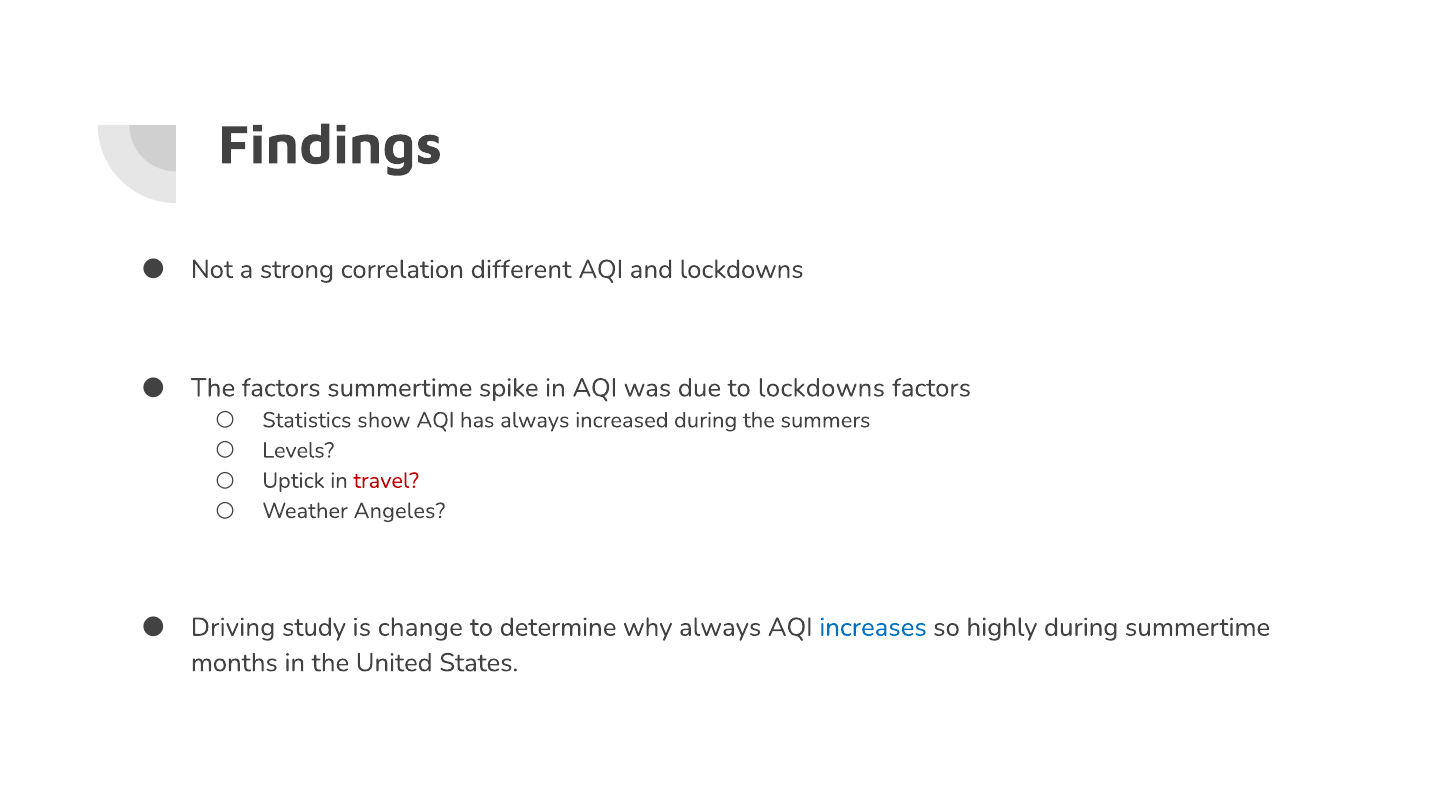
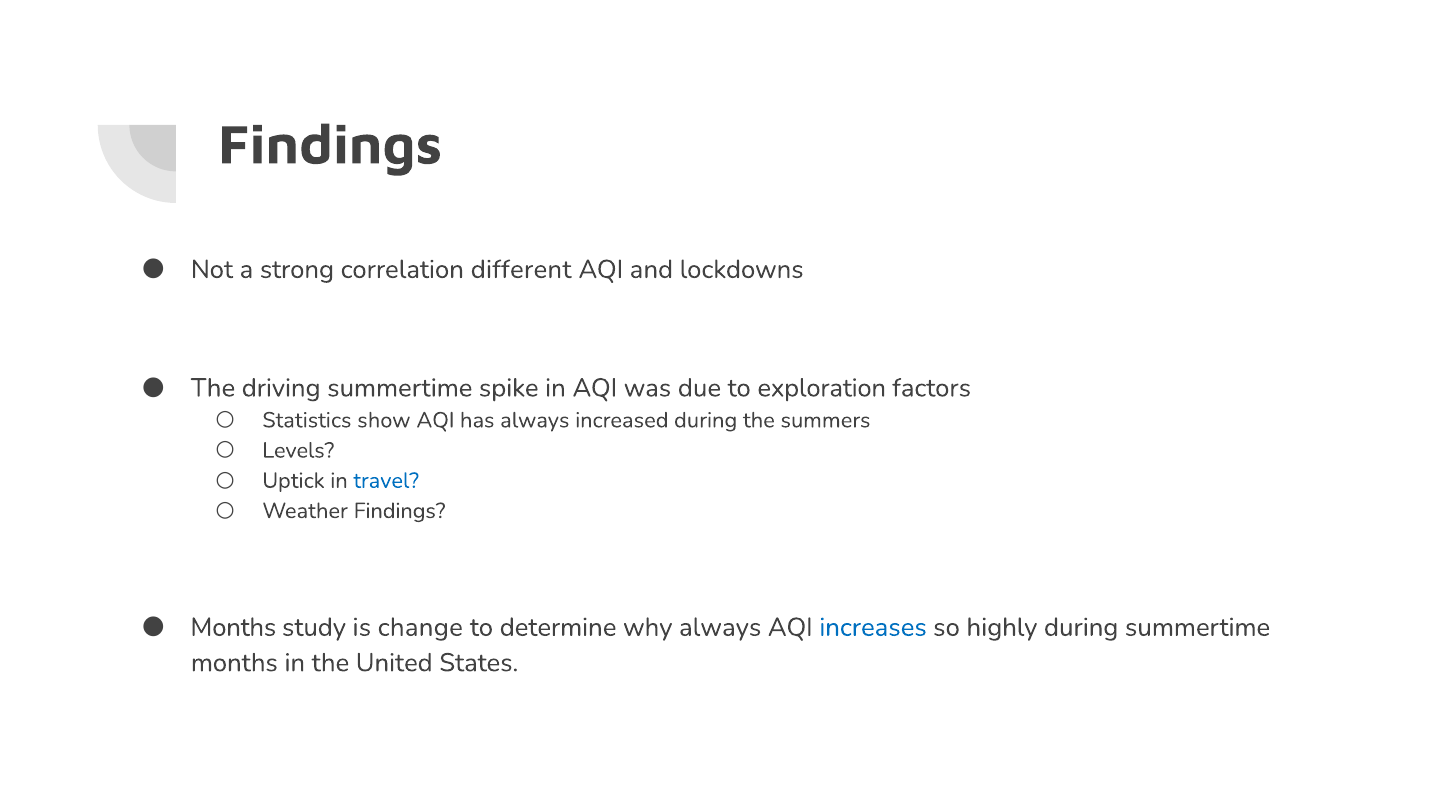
The factors: factors -> driving (281, 388)
to lockdowns: lockdowns -> exploration (822, 388)
travel colour: red -> blue (386, 481)
Weather Angeles: Angeles -> Findings (400, 511)
Driving: Driving -> Months (233, 627)
